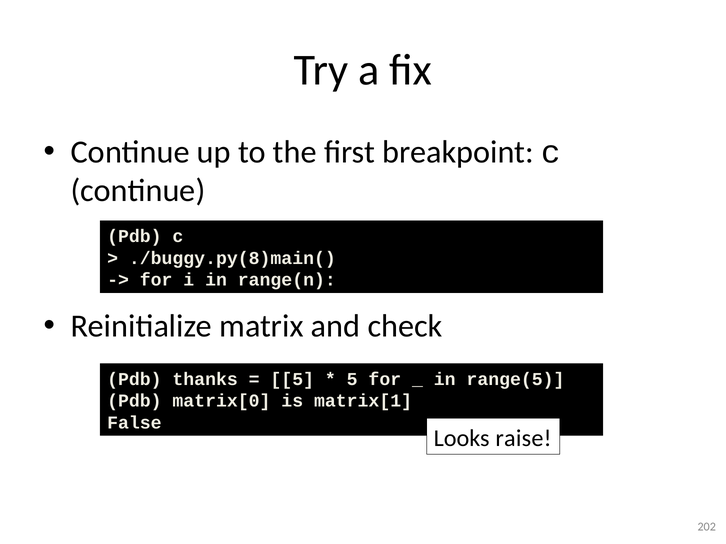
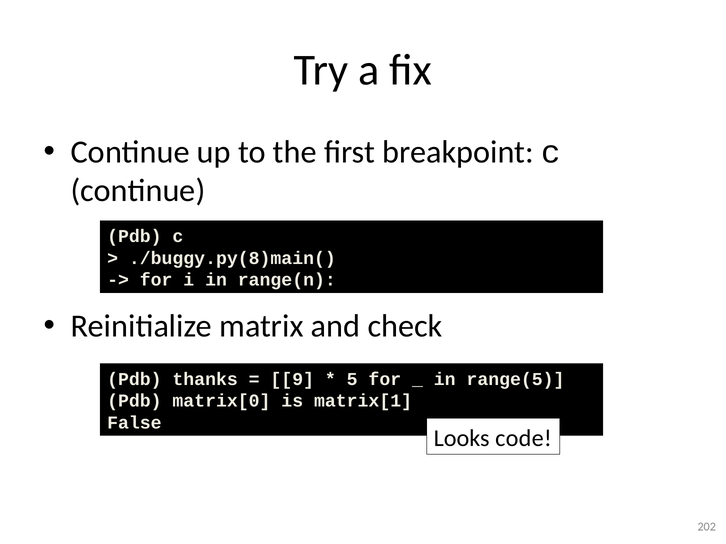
5: 5 -> 9 (292, 379)
raise: raise -> code (524, 438)
